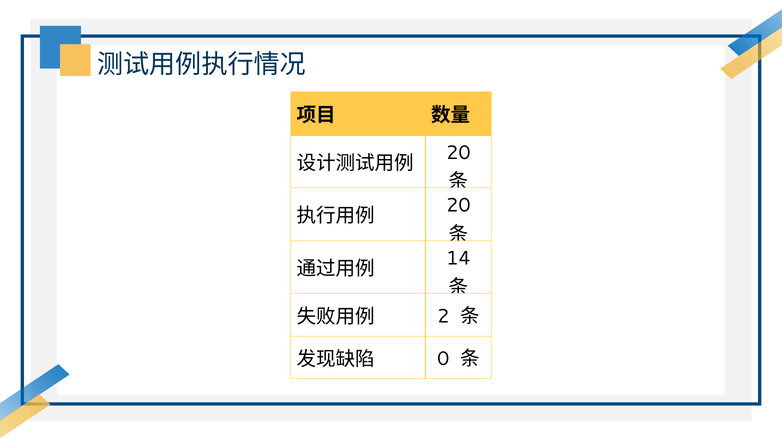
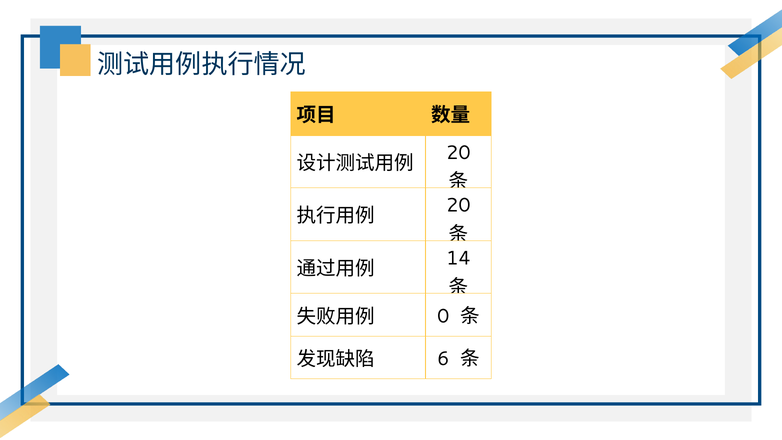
2: 2 -> 0 (443, 316)
0: 0 -> 6 (443, 359)
